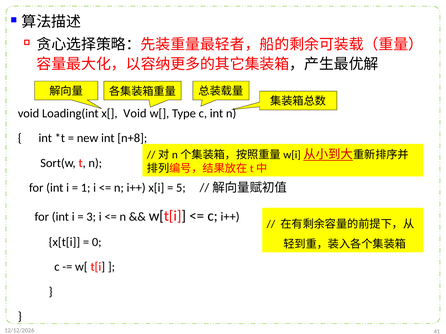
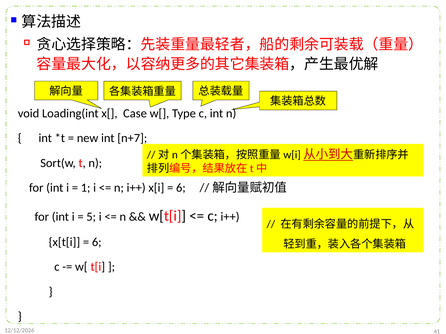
x[ Void: Void -> Case (135, 114)
n+8: n+8 -> n+7 (132, 138)
5: 5 -> 6 (181, 188)
3: 3 -> 5 (91, 217)
0: 0 -> 6 (97, 242)
